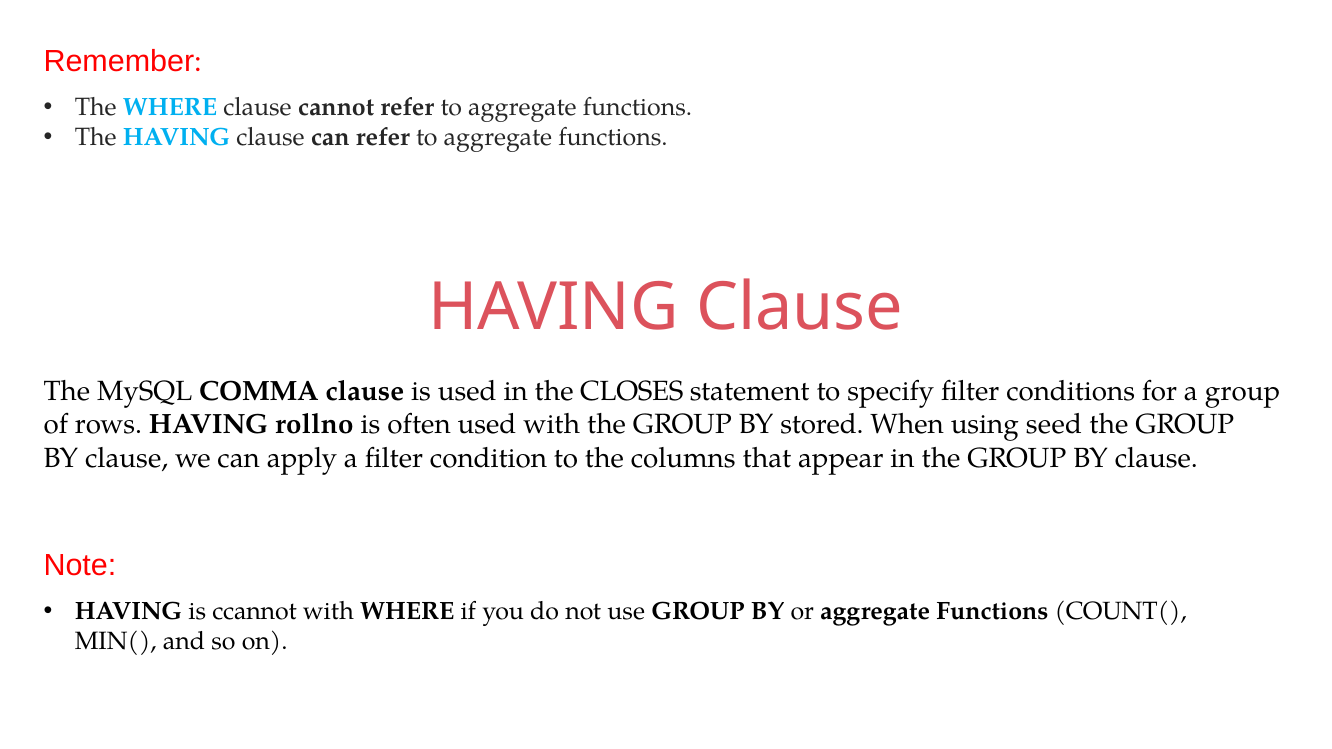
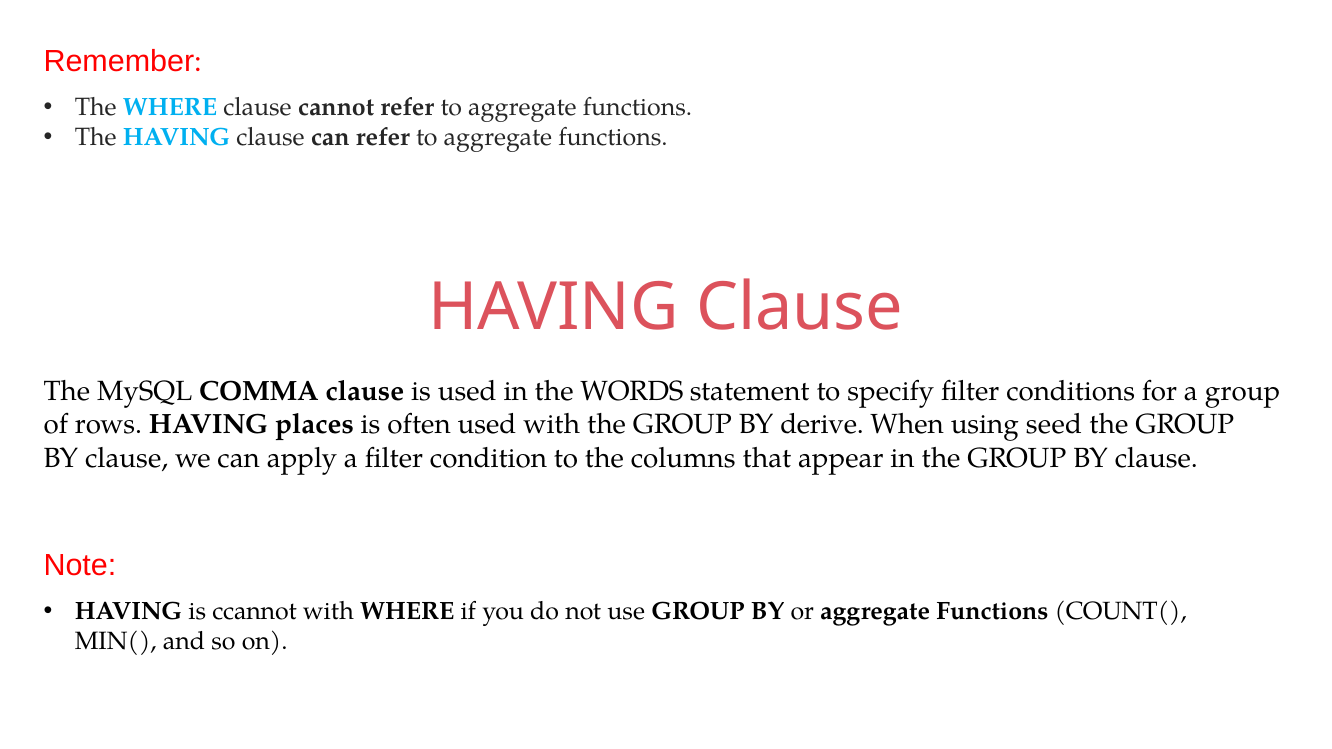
CLOSES: CLOSES -> WORDS (632, 392)
rollno: rollno -> places (315, 425)
stored: stored -> derive (822, 425)
